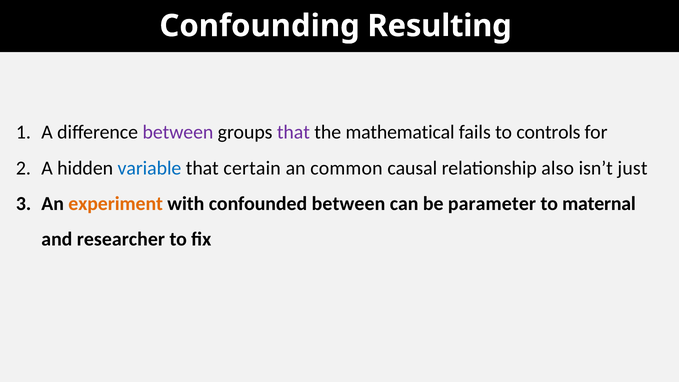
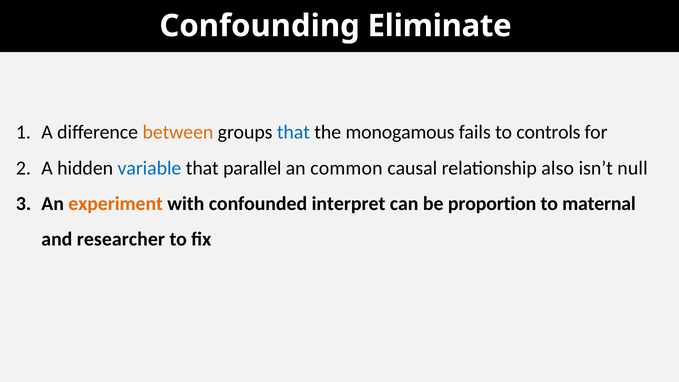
Resulting: Resulting -> Eliminate (440, 26)
between colour: purple -> orange (178, 132)
that colour: purple -> blue (293, 132)
mathematical: mathematical -> monogamous (400, 132)
certain: certain -> parallel (252, 168)
just: just -> null (633, 168)
confounded between: between -> interpret (349, 204)
parameter: parameter -> proportion (492, 204)
